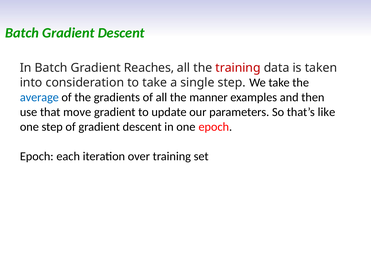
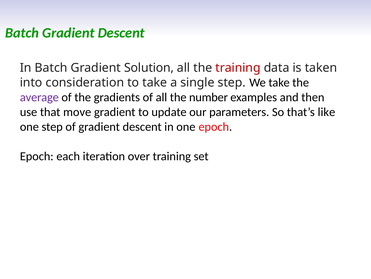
Reaches: Reaches -> Solution (149, 68)
average colour: blue -> purple (39, 97)
manner: manner -> number (209, 97)
